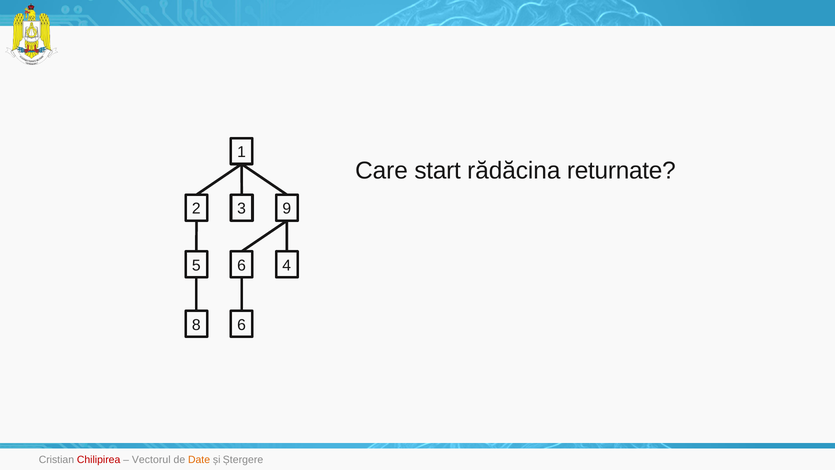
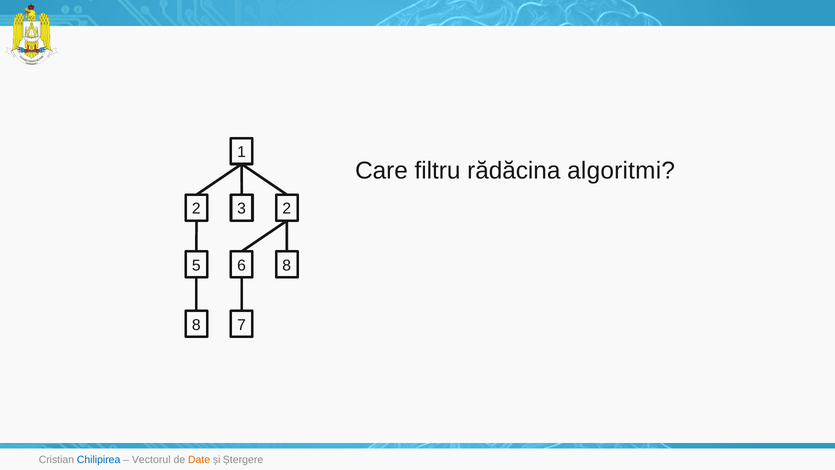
start: start -> filtru (437, 170)
returnate: returnate -> algoritmi (621, 170)
3 9: 9 -> 2 (287, 209)
6 4: 4 -> 8 (287, 265)
8 6: 6 -> 7 (241, 325)
Chilipirea colour: red -> blue (99, 460)
